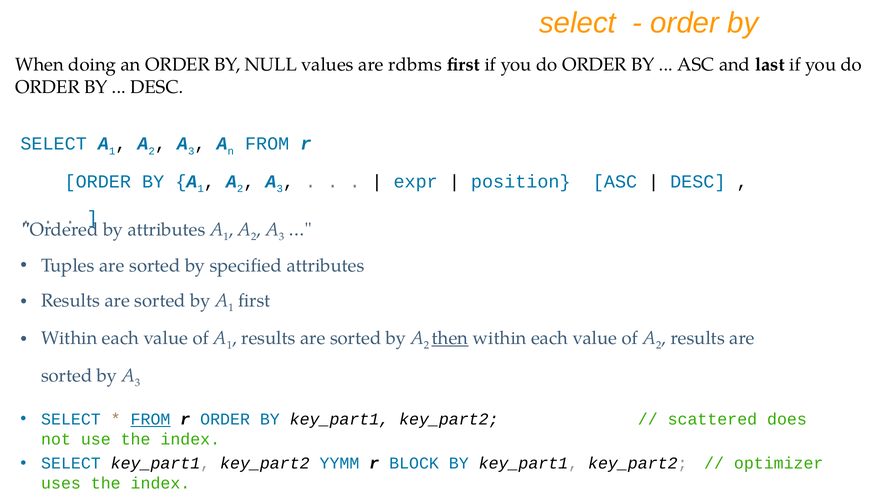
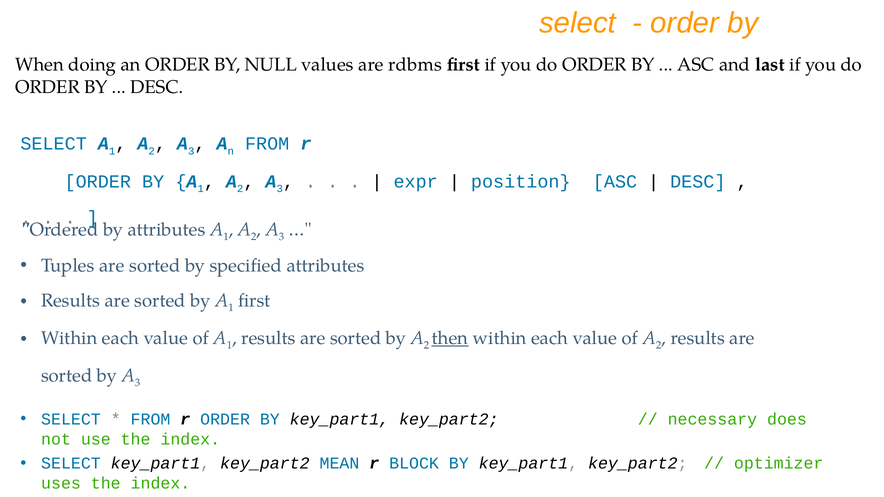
FROM underline: present -> none (151, 420)
scattered: scattered -> necessary (712, 420)
YYMM: YYMM -> MEAN (339, 464)
